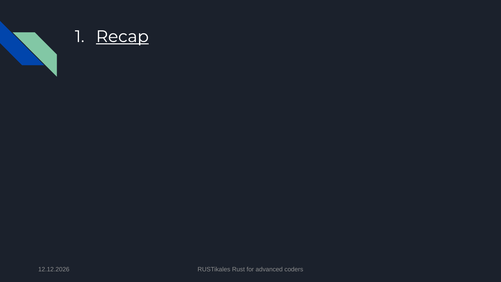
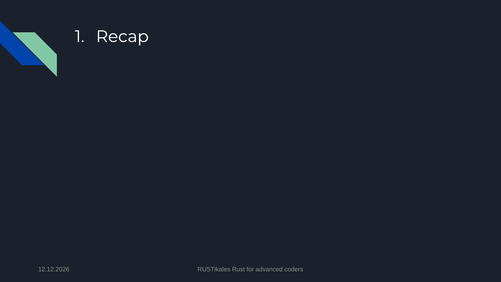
Recap underline: present -> none (122, 37)
